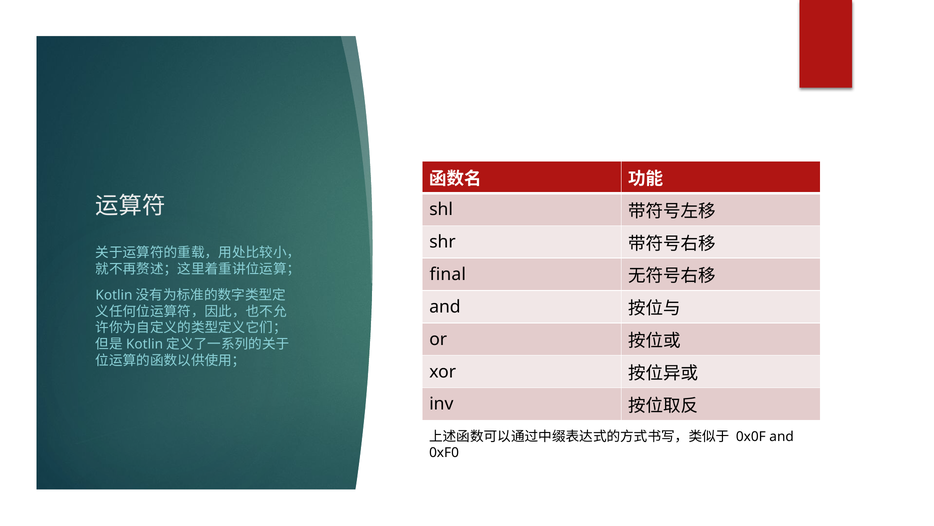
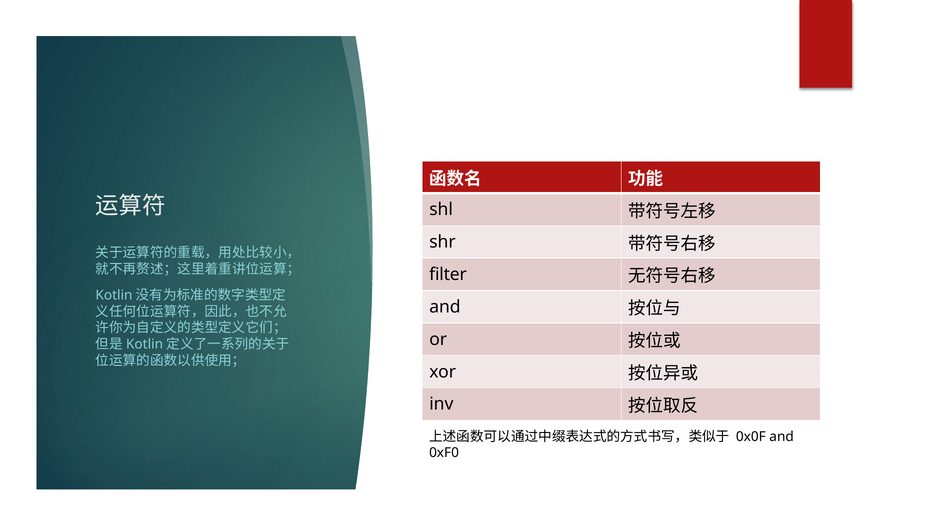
final: final -> filter (448, 274)
